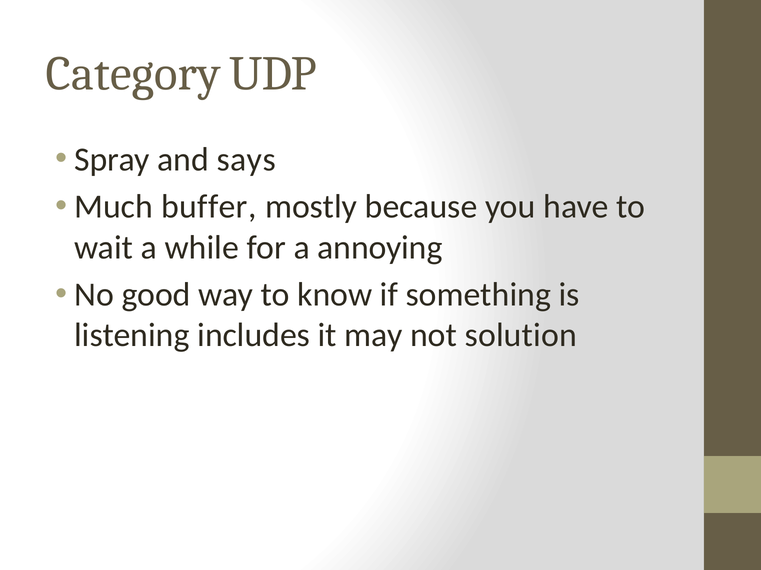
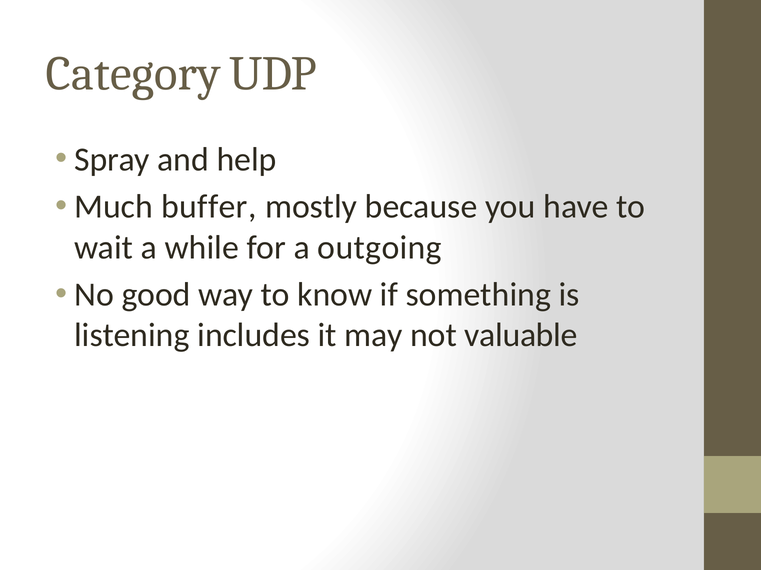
says: says -> help (246, 160)
annoying: annoying -> outgoing (380, 248)
solution: solution -> valuable (521, 336)
